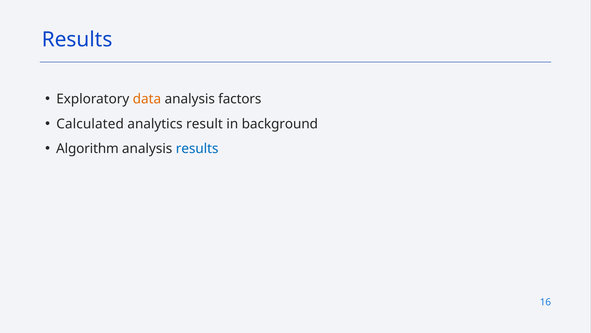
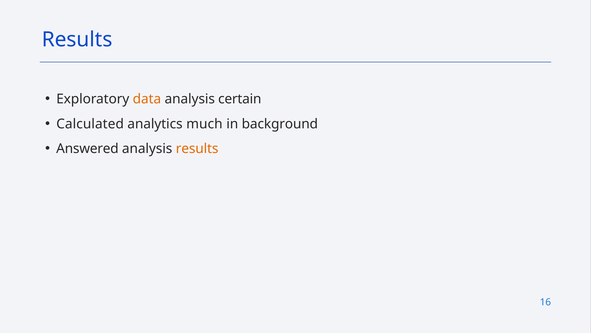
factors: factors -> certain (240, 99)
result: result -> much (204, 124)
Algorithm: Algorithm -> Answered (87, 149)
results colour: blue -> orange (197, 149)
